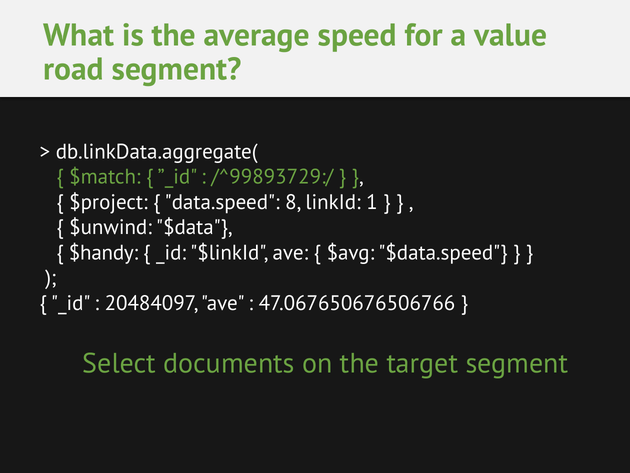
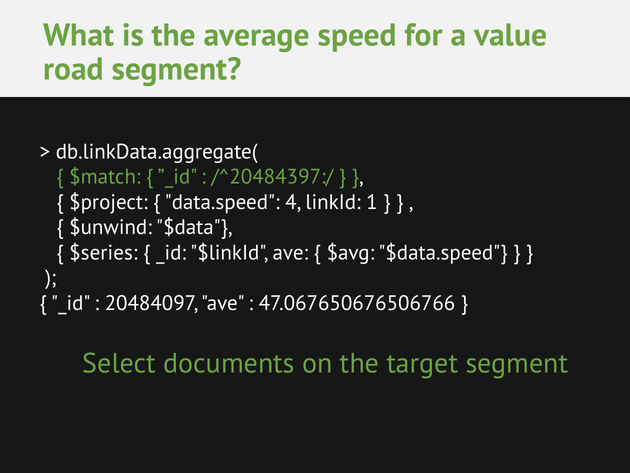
/^99893729:/: /^99893729:/ -> /^20484397:/ (272, 177)
8: 8 -> 4 (293, 202)
$handy: $handy -> $series (103, 252)
